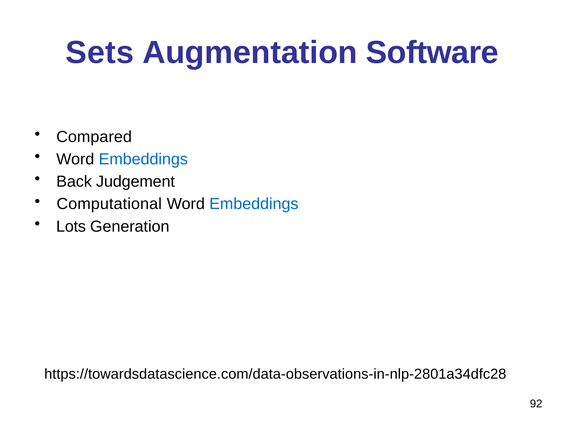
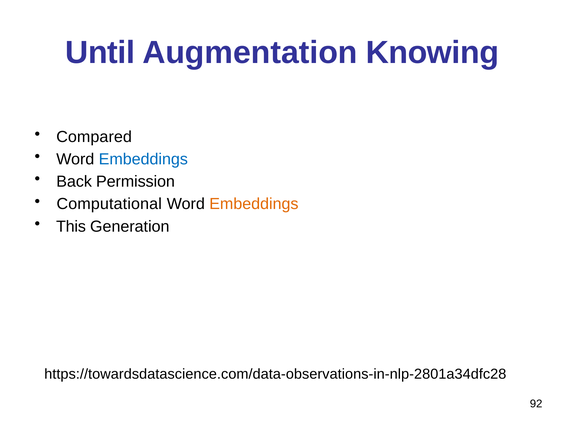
Sets: Sets -> Until (100, 53)
Software: Software -> Knowing (432, 53)
Judgement: Judgement -> Permission (135, 182)
Embeddings colour: blue -> orange (254, 204)
Lots: Lots -> This (71, 227)
